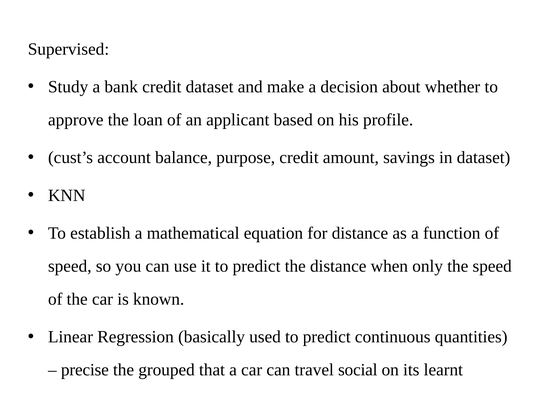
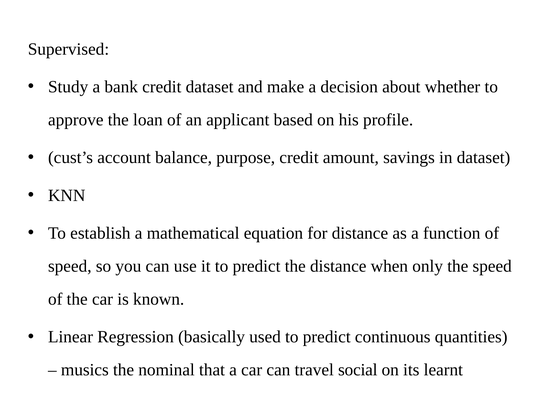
precise: precise -> musics (85, 370)
grouped: grouped -> nominal (167, 370)
